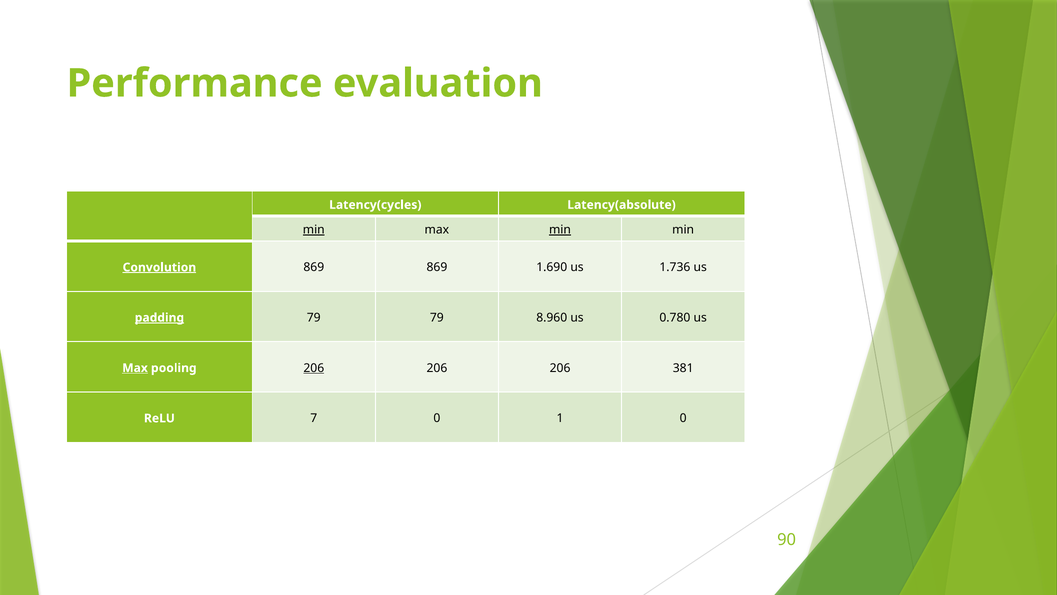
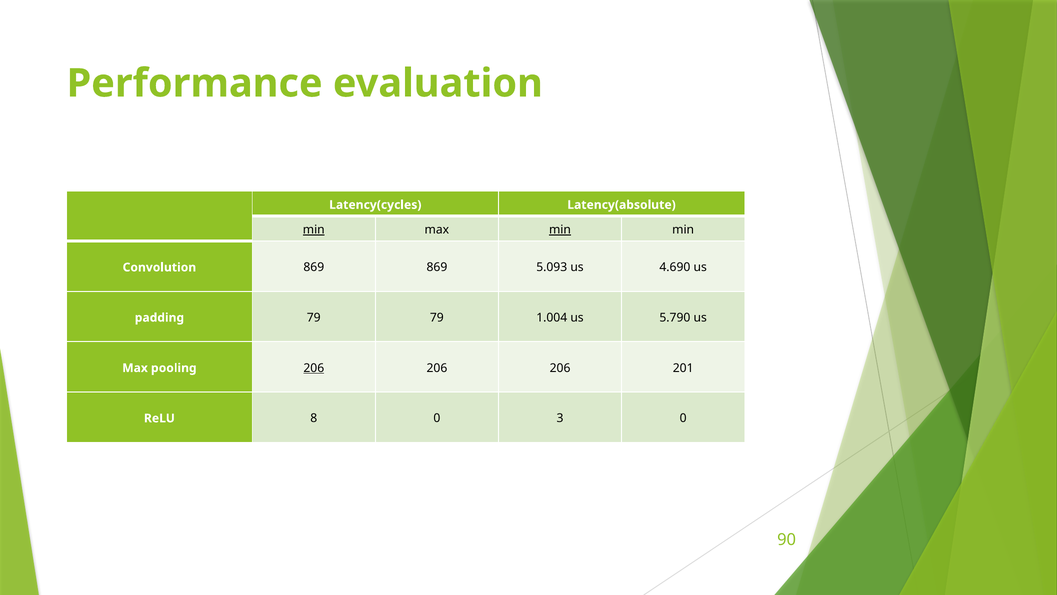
Convolution underline: present -> none (159, 267)
1.690: 1.690 -> 5.093 (552, 267)
1.736: 1.736 -> 4.690 (675, 267)
padding underline: present -> none (159, 317)
8.960: 8.960 -> 1.004 (552, 317)
0.780: 0.780 -> 5.790 (675, 317)
Max underline: present -> none (135, 368)
381: 381 -> 201 (683, 368)
7: 7 -> 8 (314, 418)
1: 1 -> 3 (560, 418)
